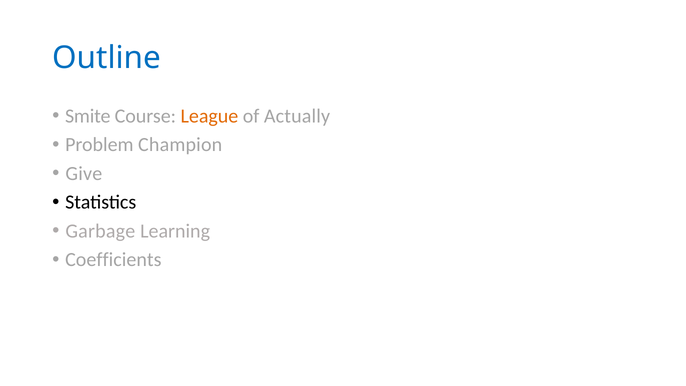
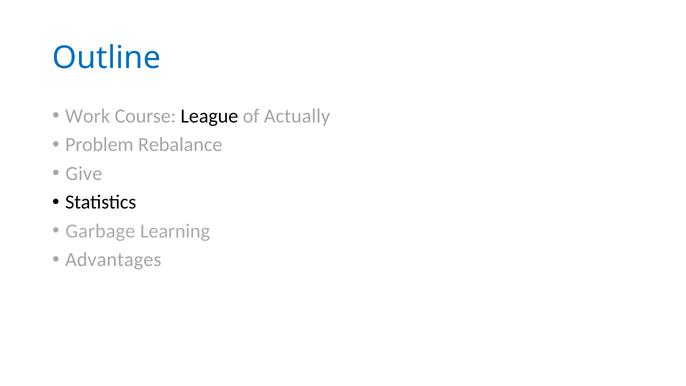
Smite: Smite -> Work (88, 116)
League colour: orange -> black (209, 116)
Champion: Champion -> Rebalance (180, 145)
Coefficients: Coefficients -> Advantages (113, 260)
